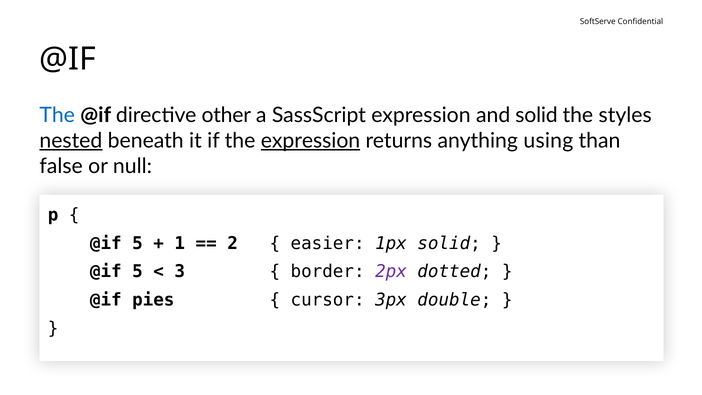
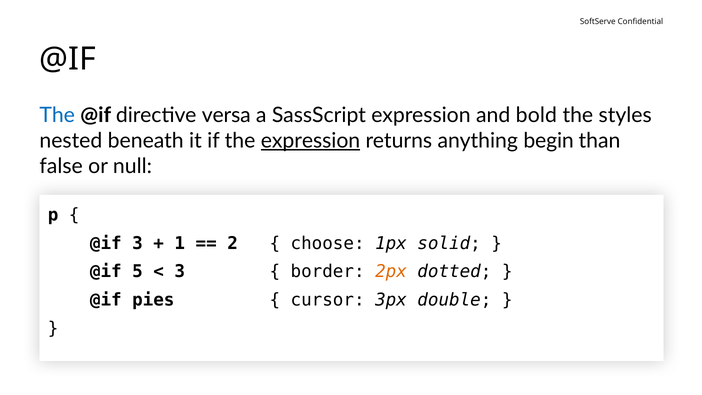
other: other -> versa (226, 115)
and solid: solid -> bold (536, 115)
nested underline: present -> none (71, 141)
using: using -> begin (549, 141)
5: 5 -> 3 (137, 243)
easier: easier -> choose (328, 243)
2px colour: purple -> orange (391, 272)
